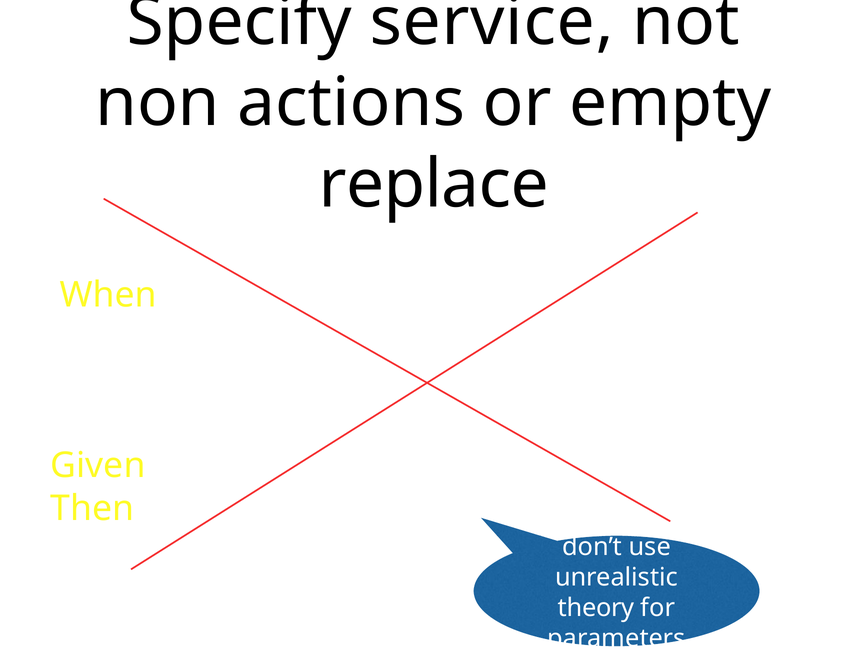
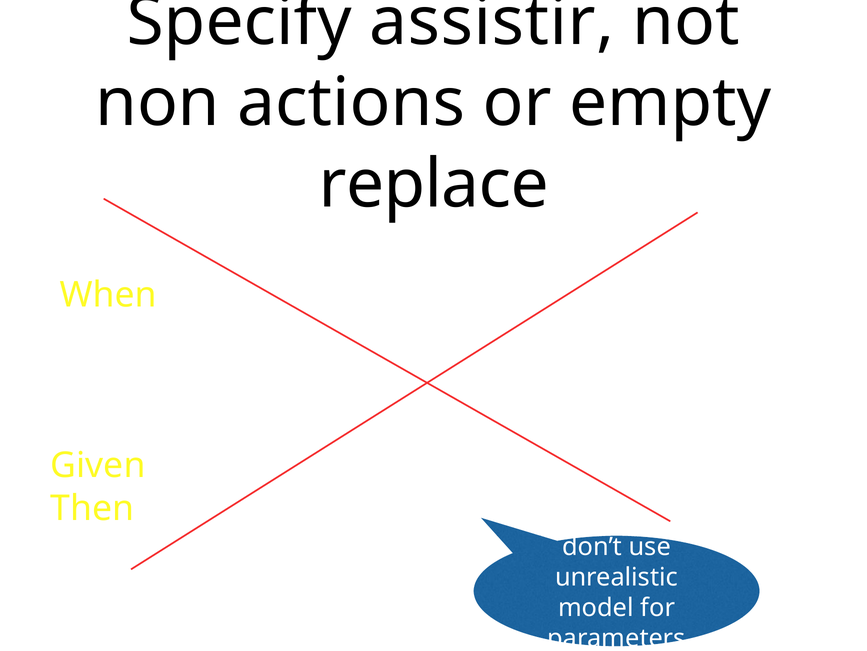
service: service -> assistir (492, 22)
theory: theory -> model (596, 607)
